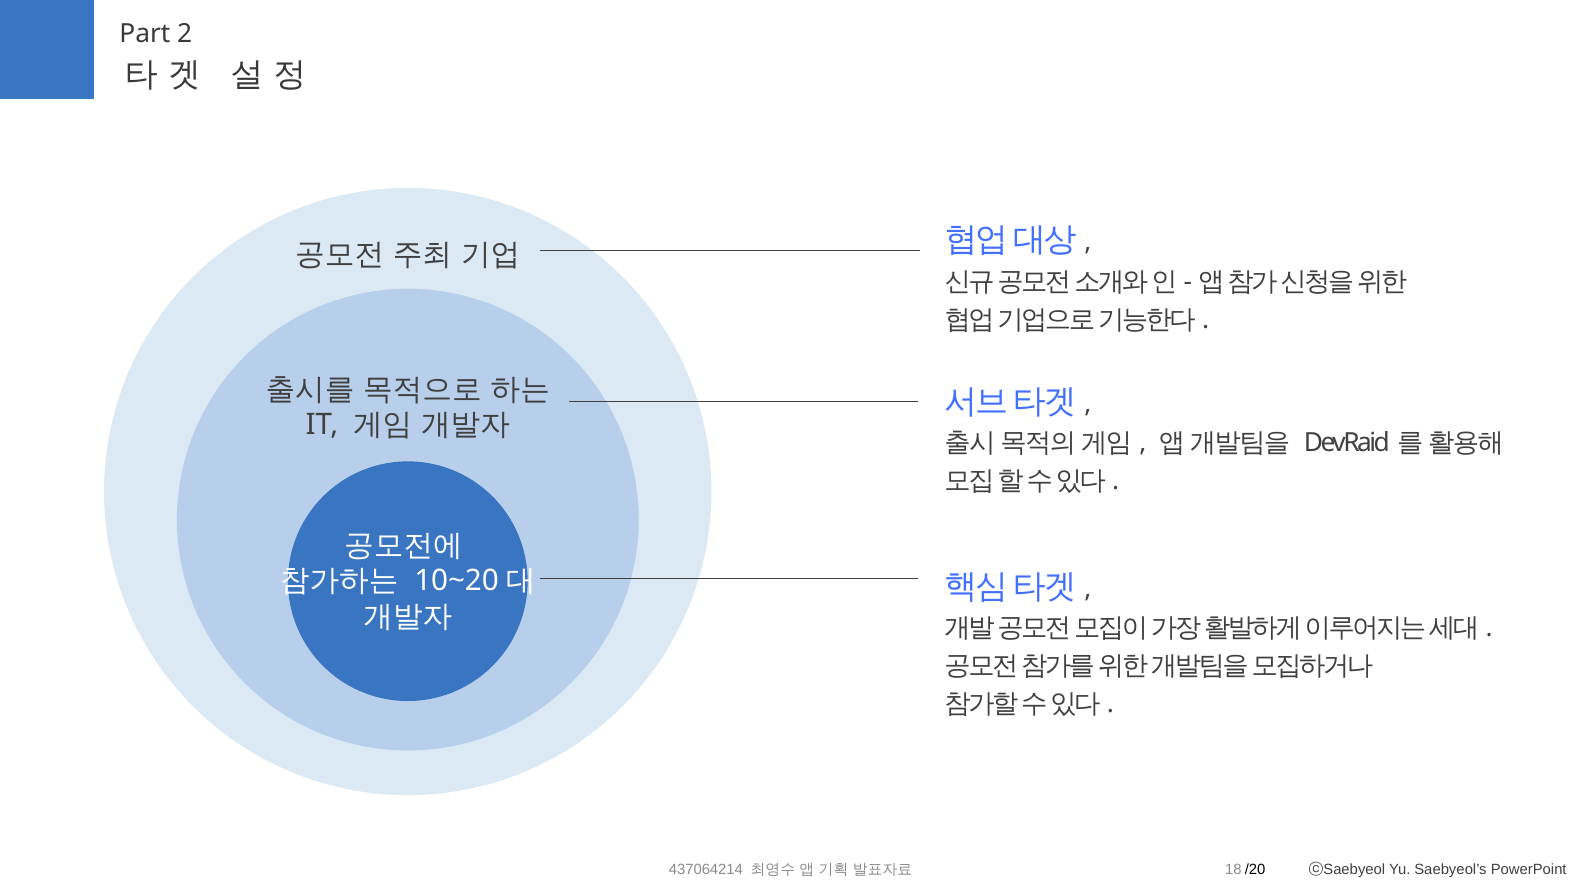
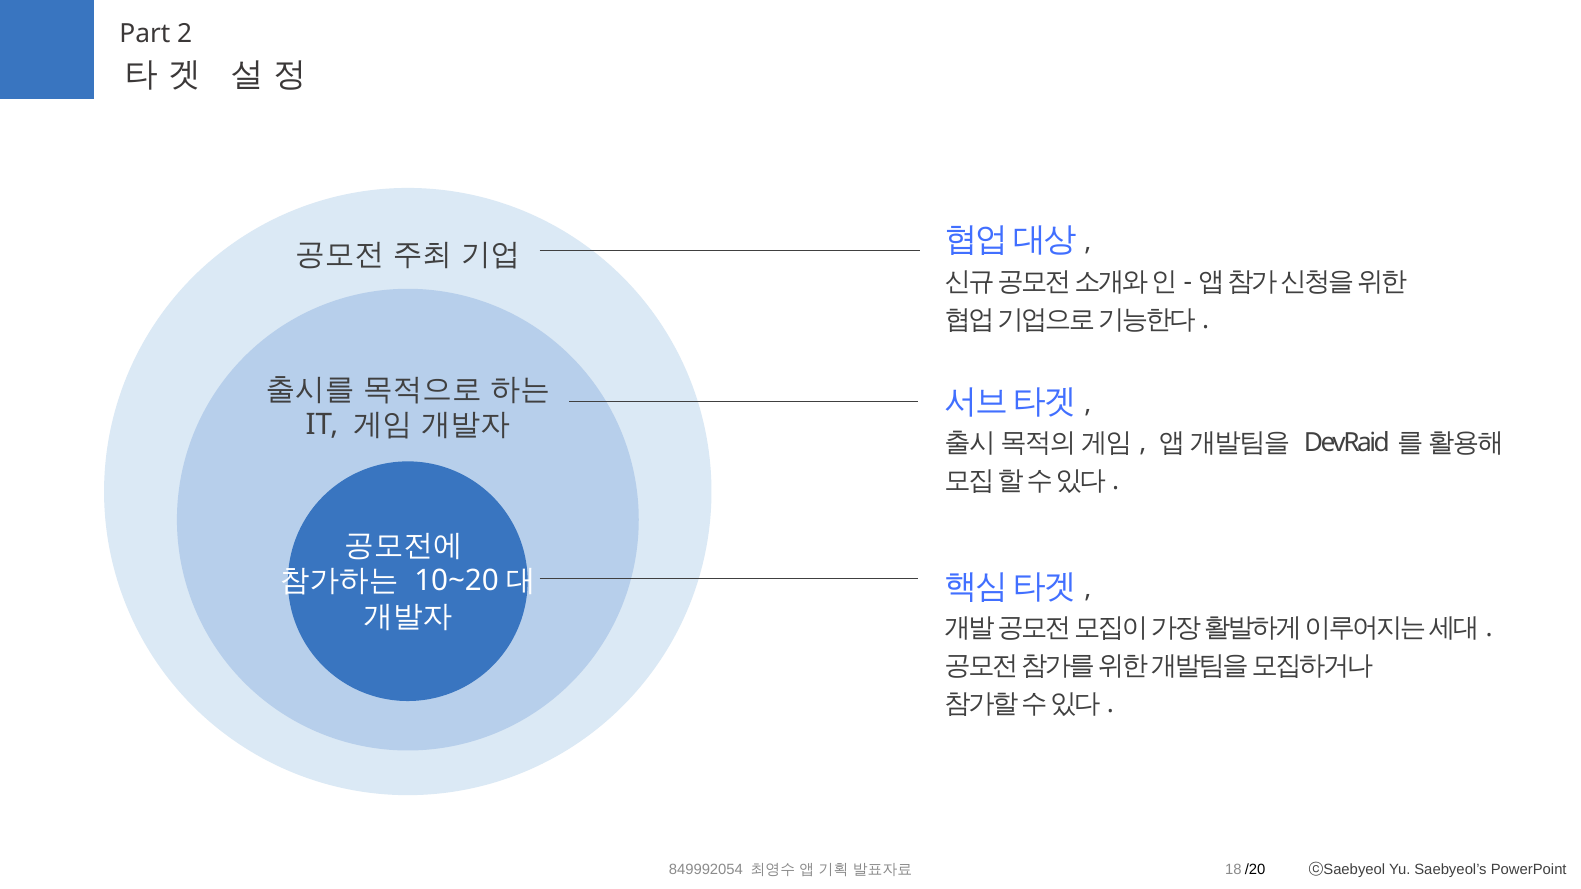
437064214: 437064214 -> 849992054 (706, 870)
